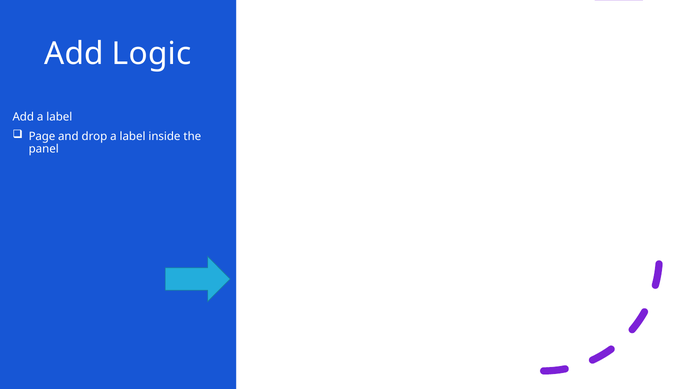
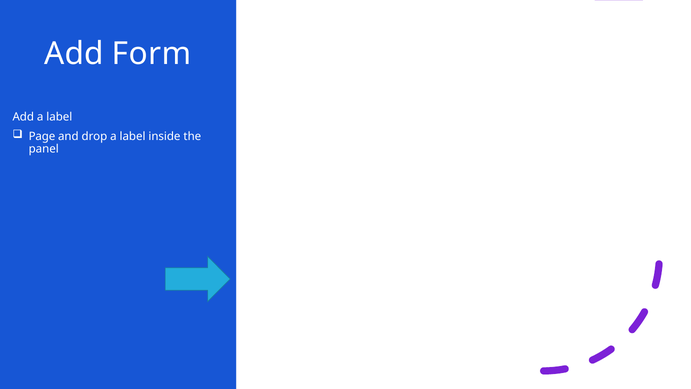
Logic: Logic -> Form (152, 54)
